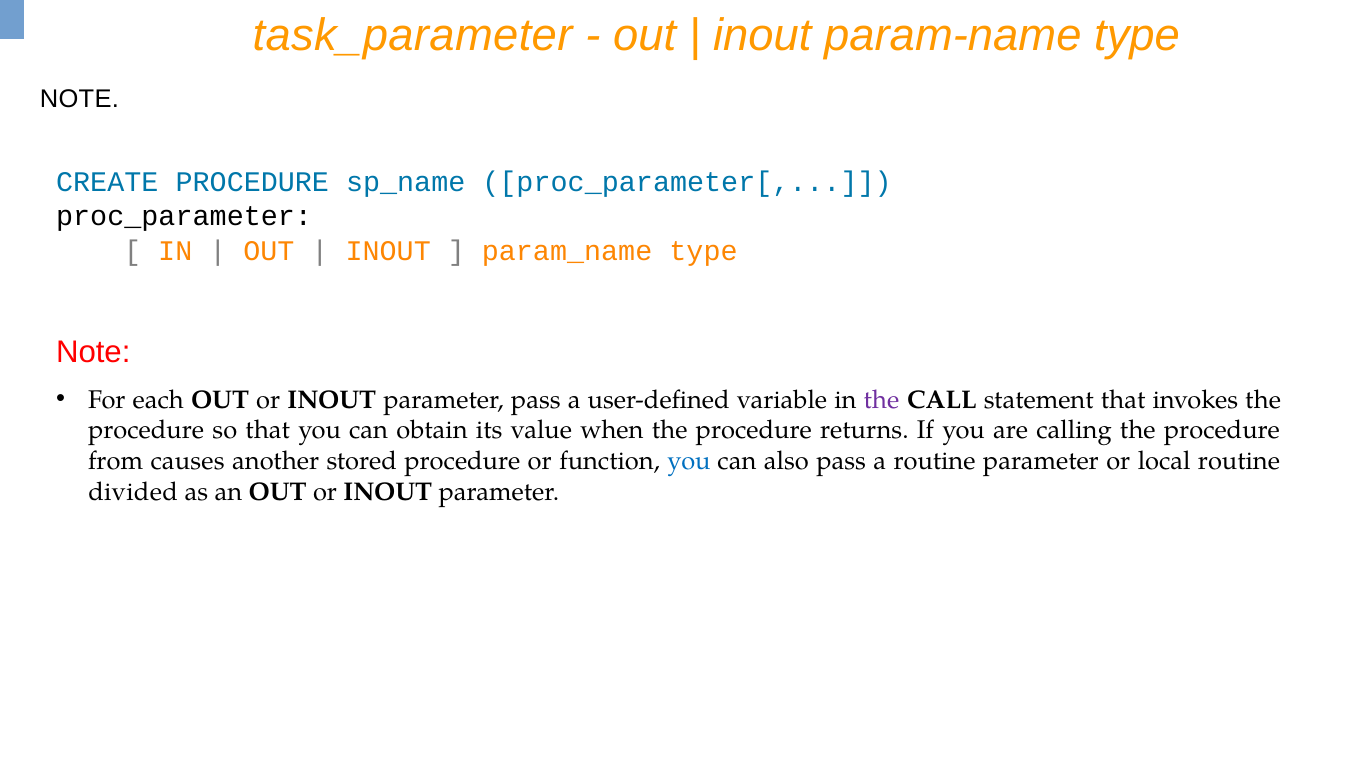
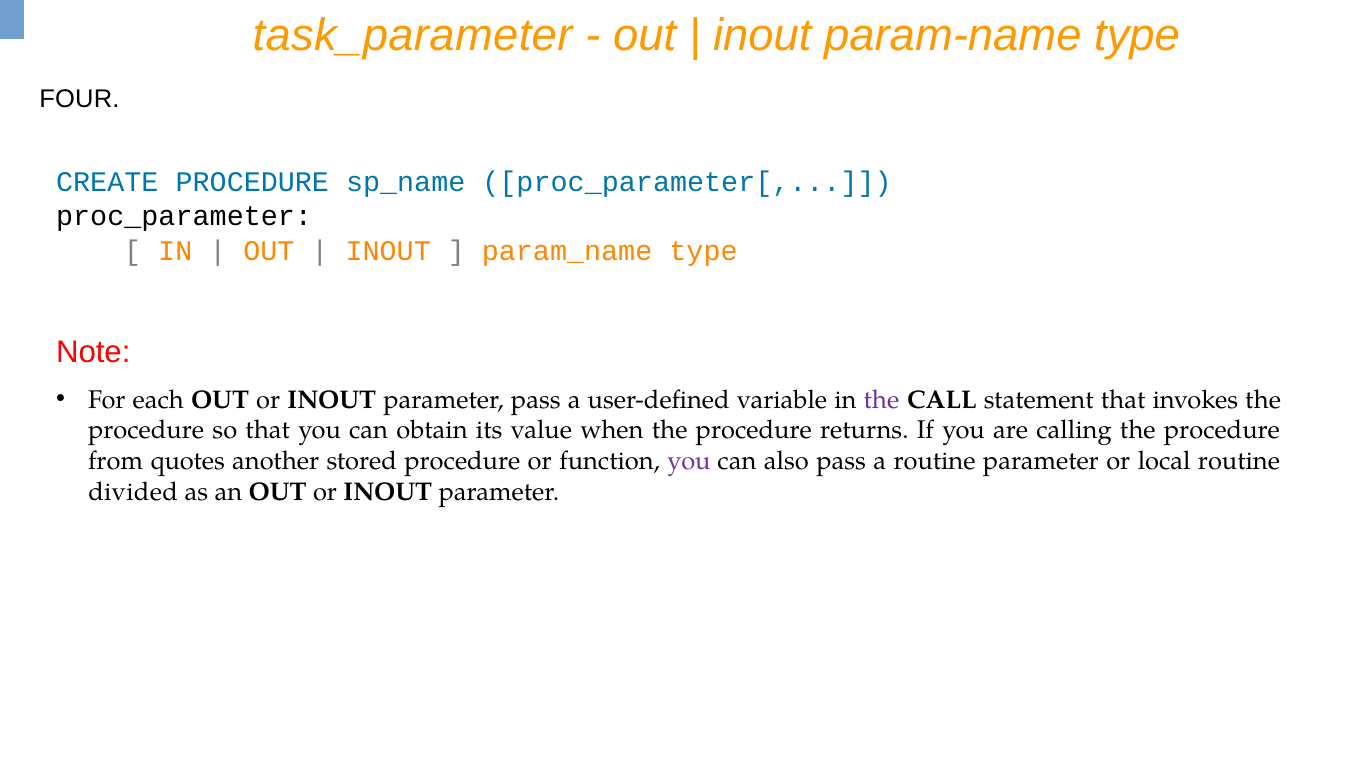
NOTE: NOTE -> FOUR (79, 99)
causes: causes -> quotes (188, 461)
you colour: blue -> purple (689, 461)
